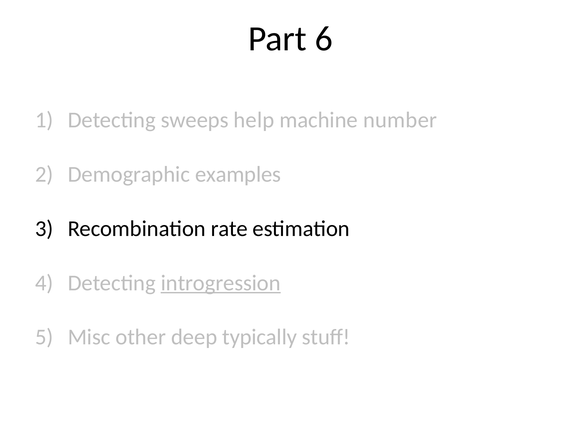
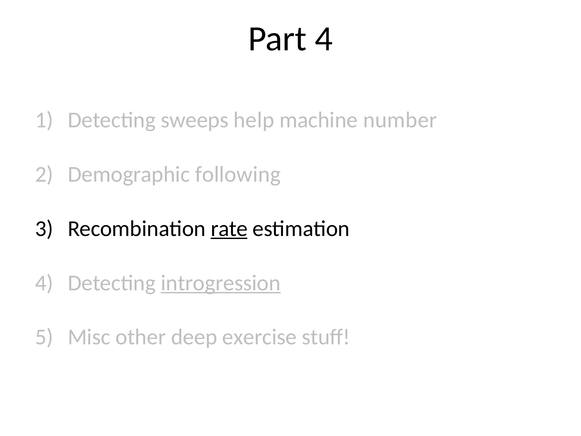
Part 6: 6 -> 4 (324, 39)
examples: examples -> following (238, 174)
rate underline: none -> present (229, 228)
typically: typically -> exercise (260, 337)
